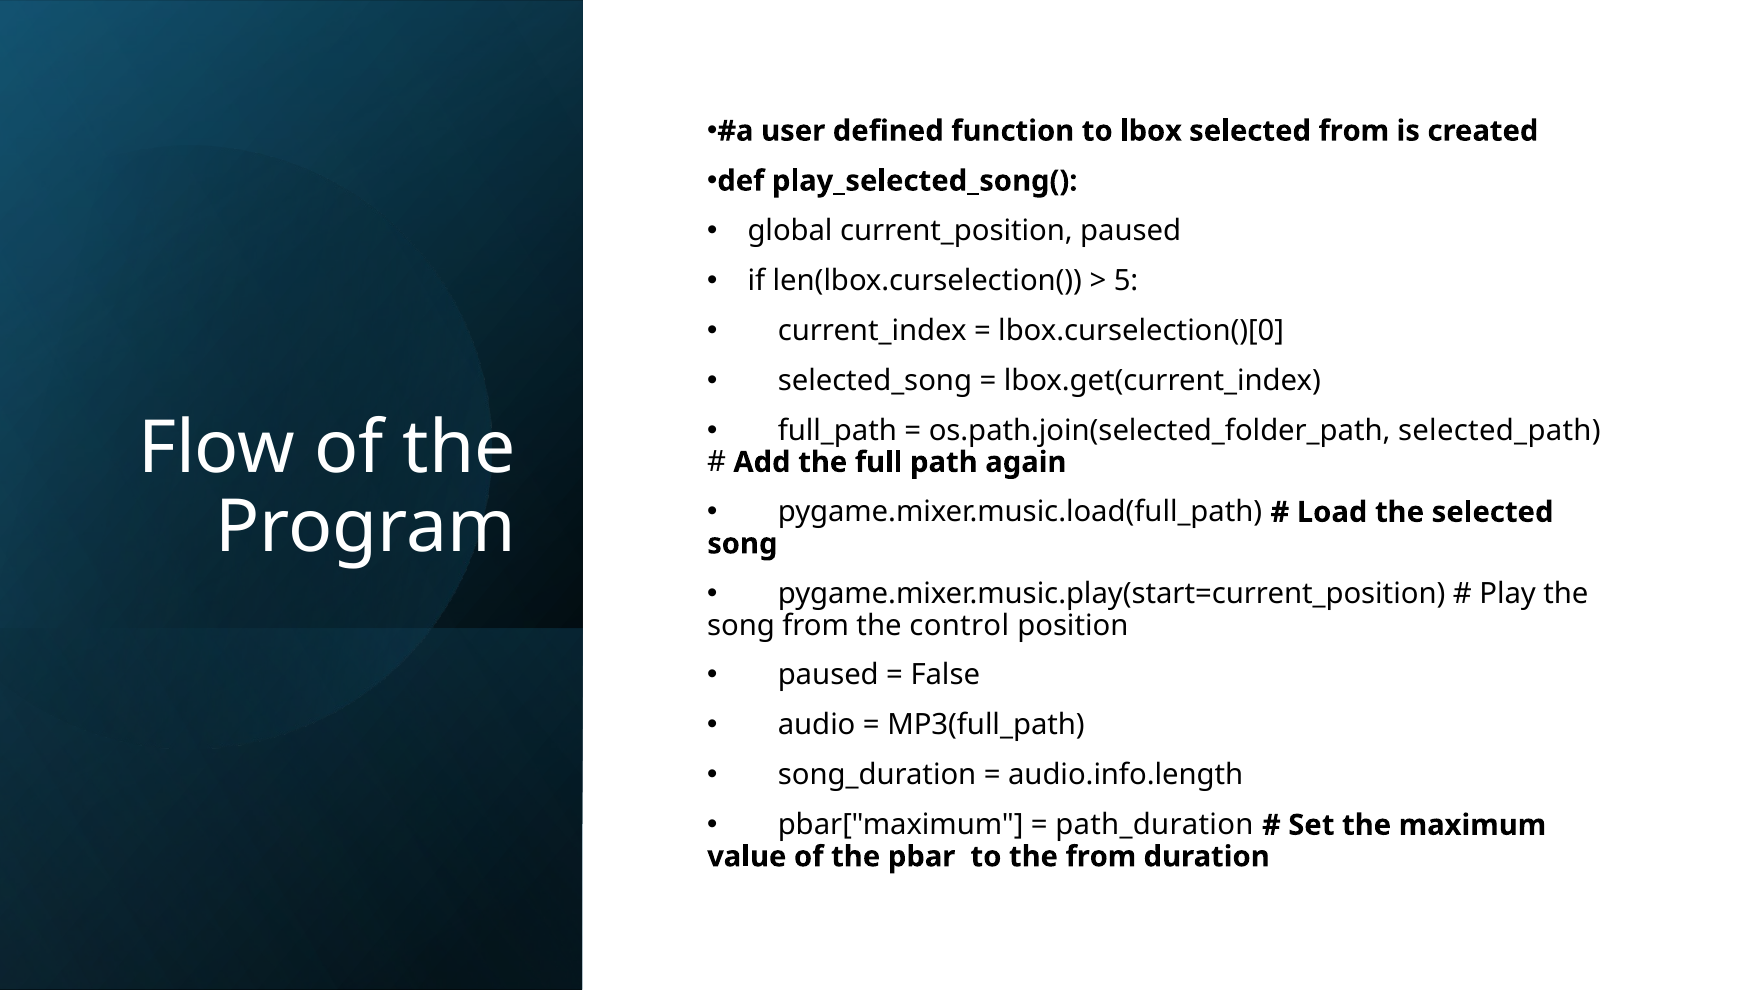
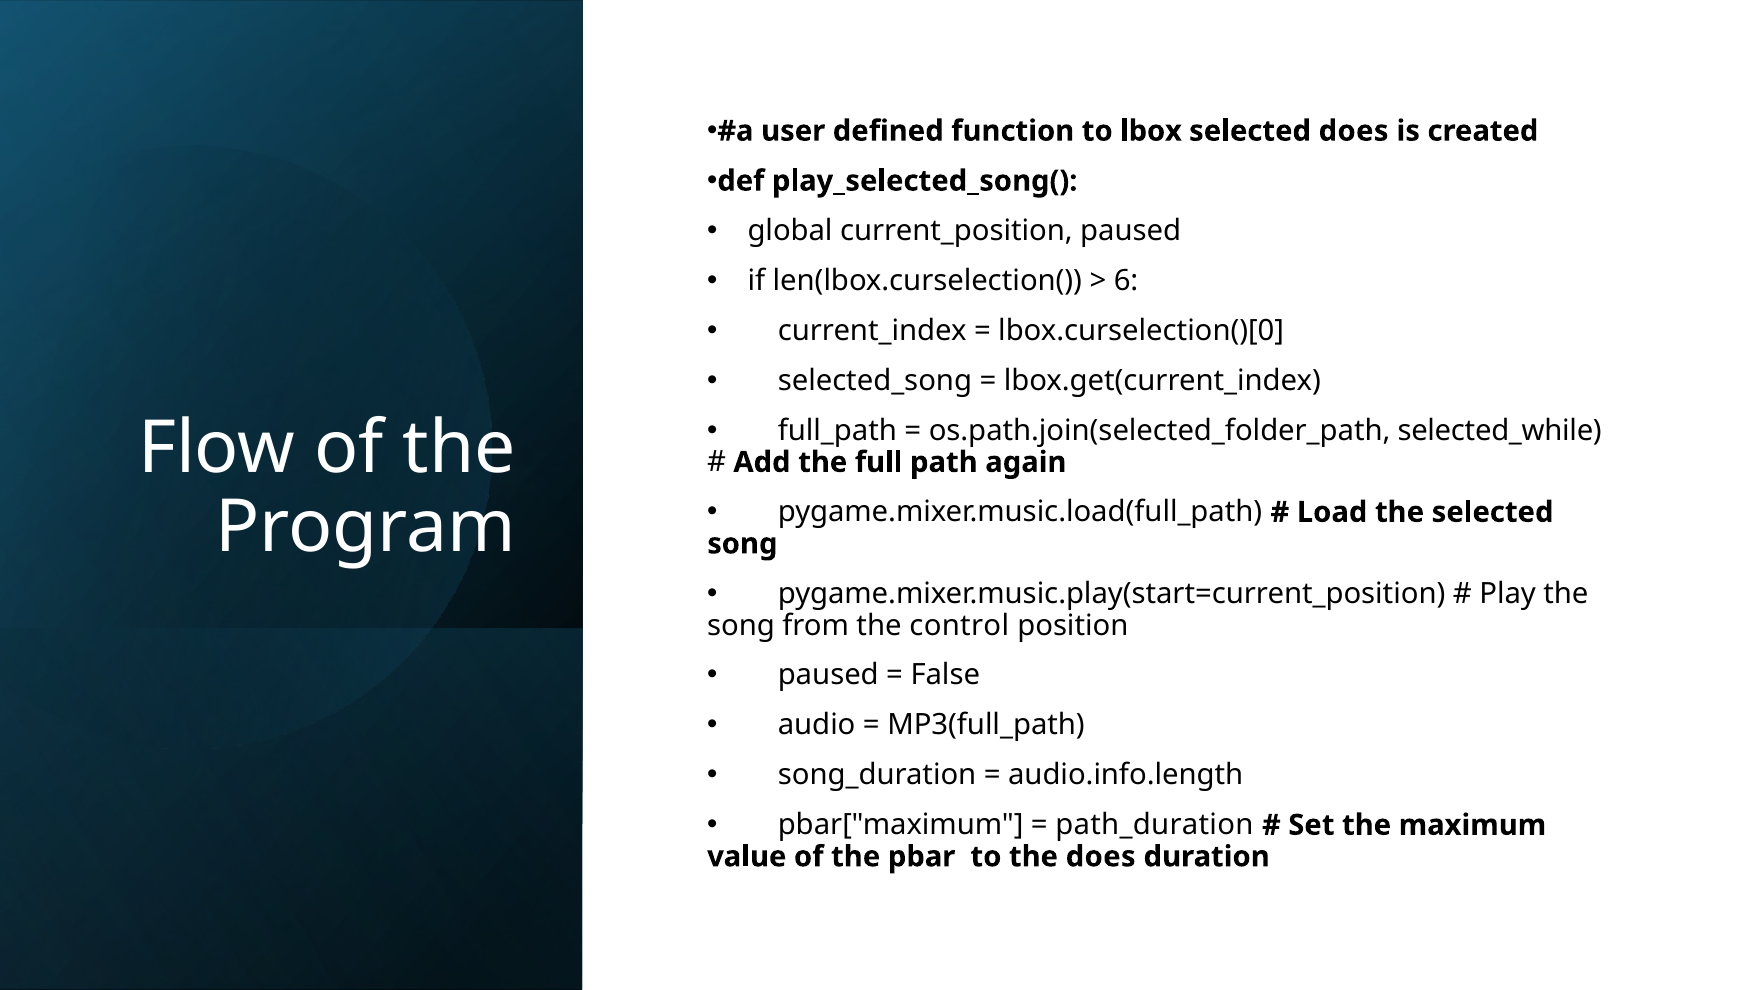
selected from: from -> does (1354, 131)
5: 5 -> 6 (1126, 281)
selected_path: selected_path -> selected_while (1500, 430)
the from: from -> does (1101, 856)
